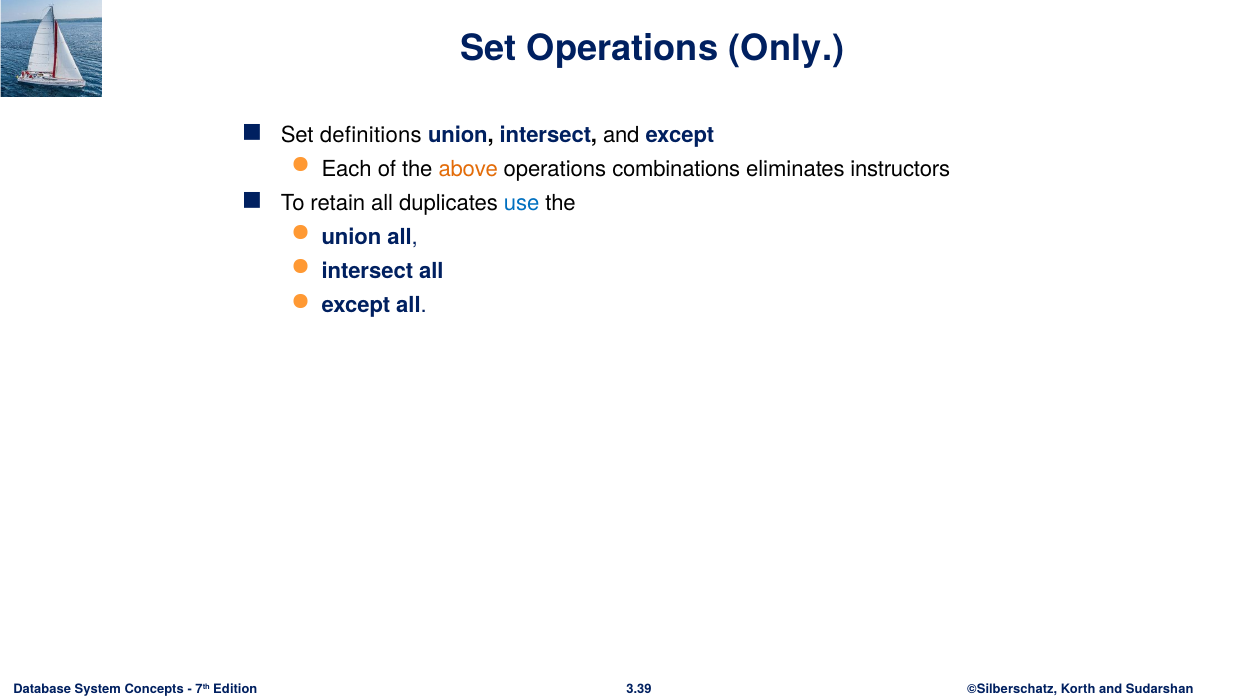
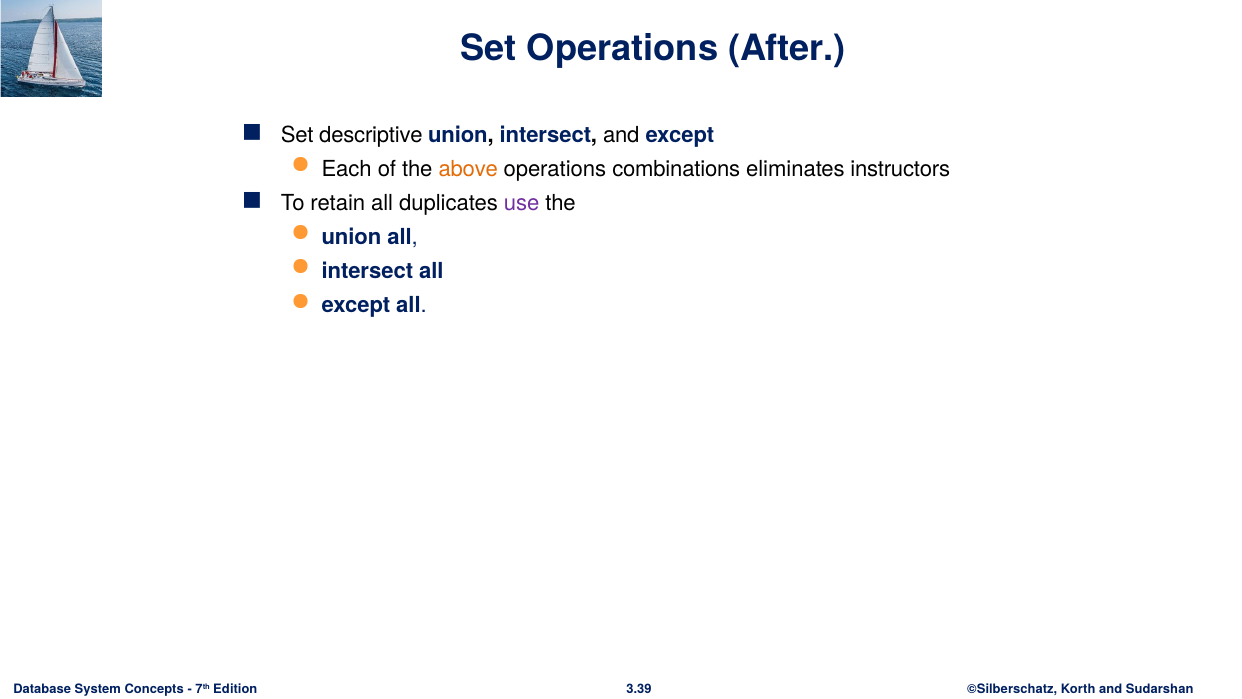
Only: Only -> After (787, 49)
definitions: definitions -> descriptive (371, 135)
use colour: blue -> purple (522, 203)
